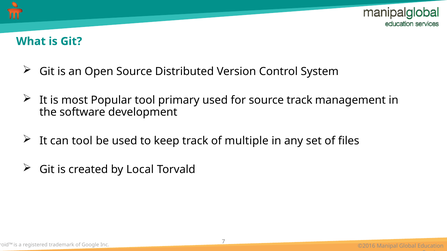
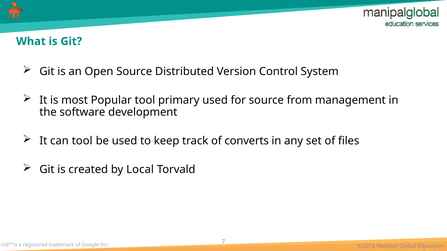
source track: track -> from (299, 100)
multiple: multiple -> converts (247, 141)
